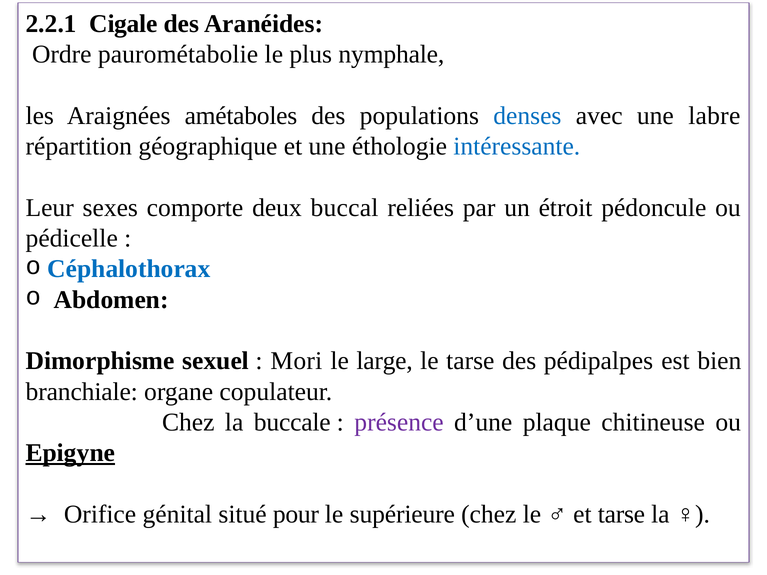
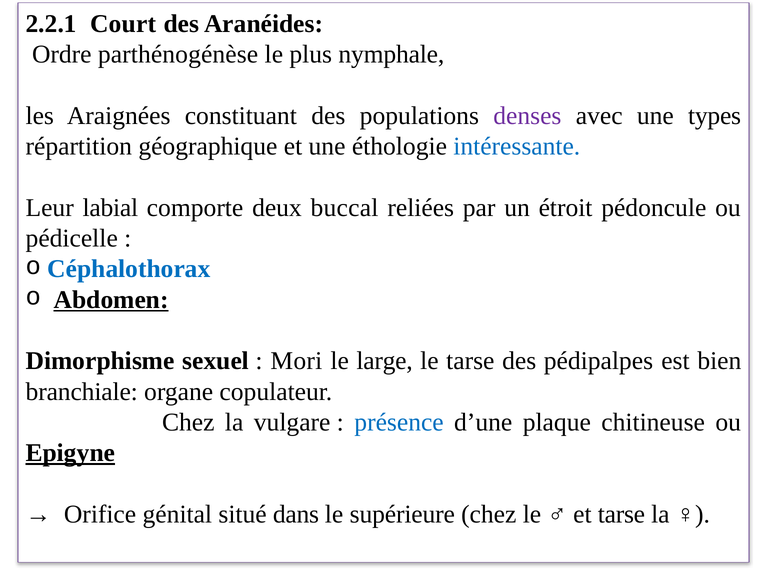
Cigale: Cigale -> Court (123, 24)
paurométabolie: paurométabolie -> parthénogénèse (178, 54)
amétaboles: amétaboles -> constituant (241, 116)
denses colour: blue -> purple (527, 116)
labre: labre -> types (715, 116)
sexes: sexes -> labial (110, 208)
Abdomen underline: none -> present (111, 300)
buccale: buccale -> vulgare (292, 423)
présence colour: purple -> blue (399, 423)
pour: pour -> dans (296, 515)
